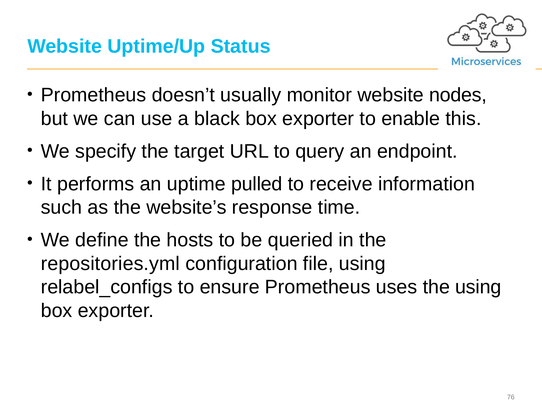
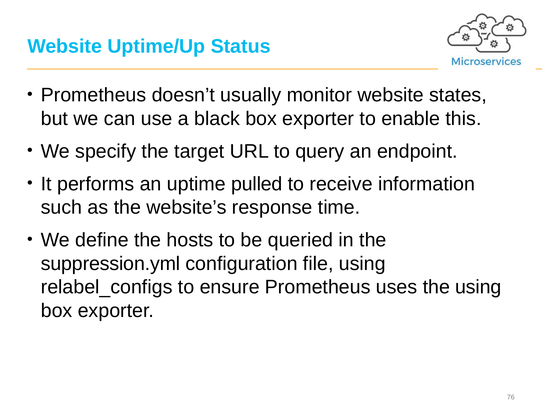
nodes: nodes -> states (458, 95)
repositories.yml: repositories.yml -> suppression.yml (111, 263)
